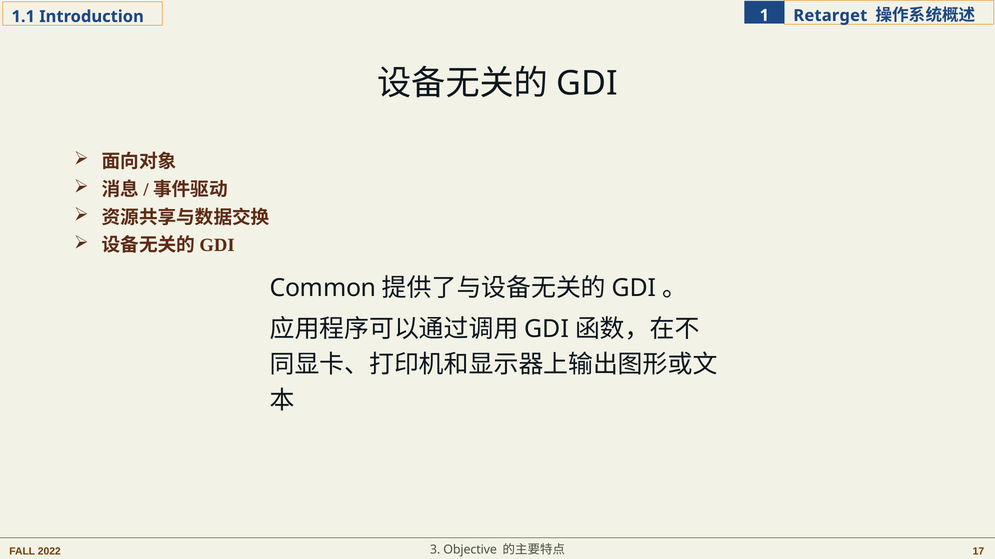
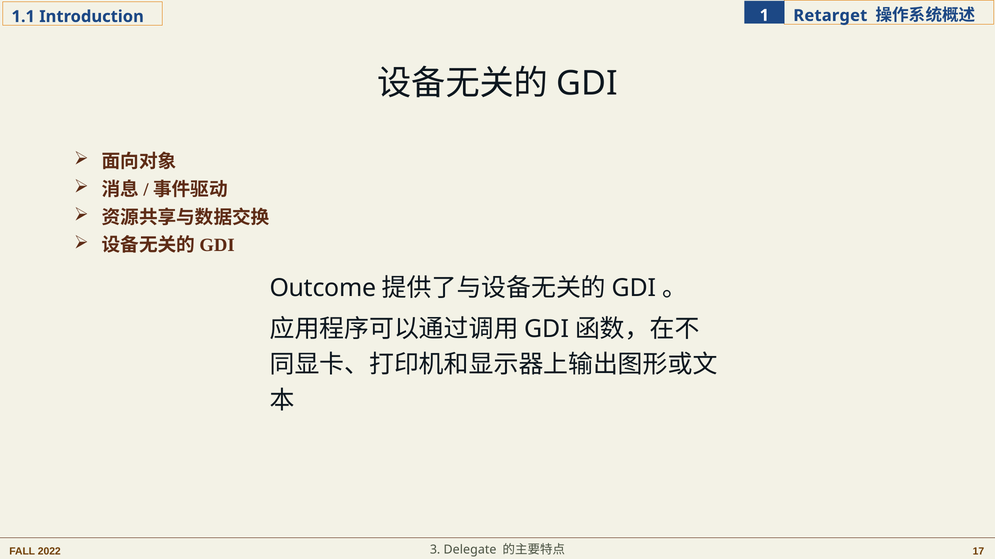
Common: Common -> Outcome (323, 288)
Objective: Objective -> Delegate (470, 551)
